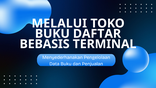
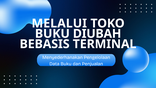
DAFTAR: DAFTAR -> DIUBAH (97, 34)
